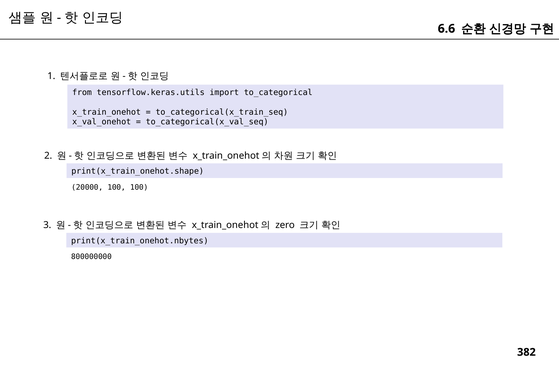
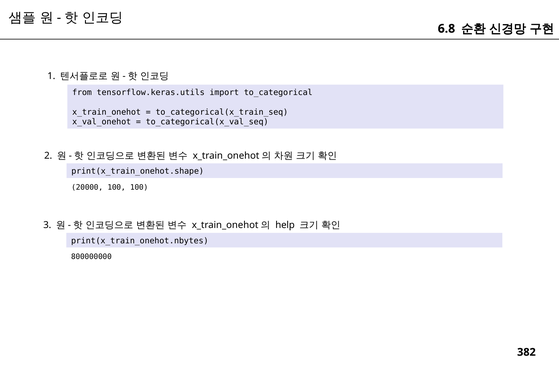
6.6: 6.6 -> 6.8 (446, 29)
zero: zero -> help (285, 225)
